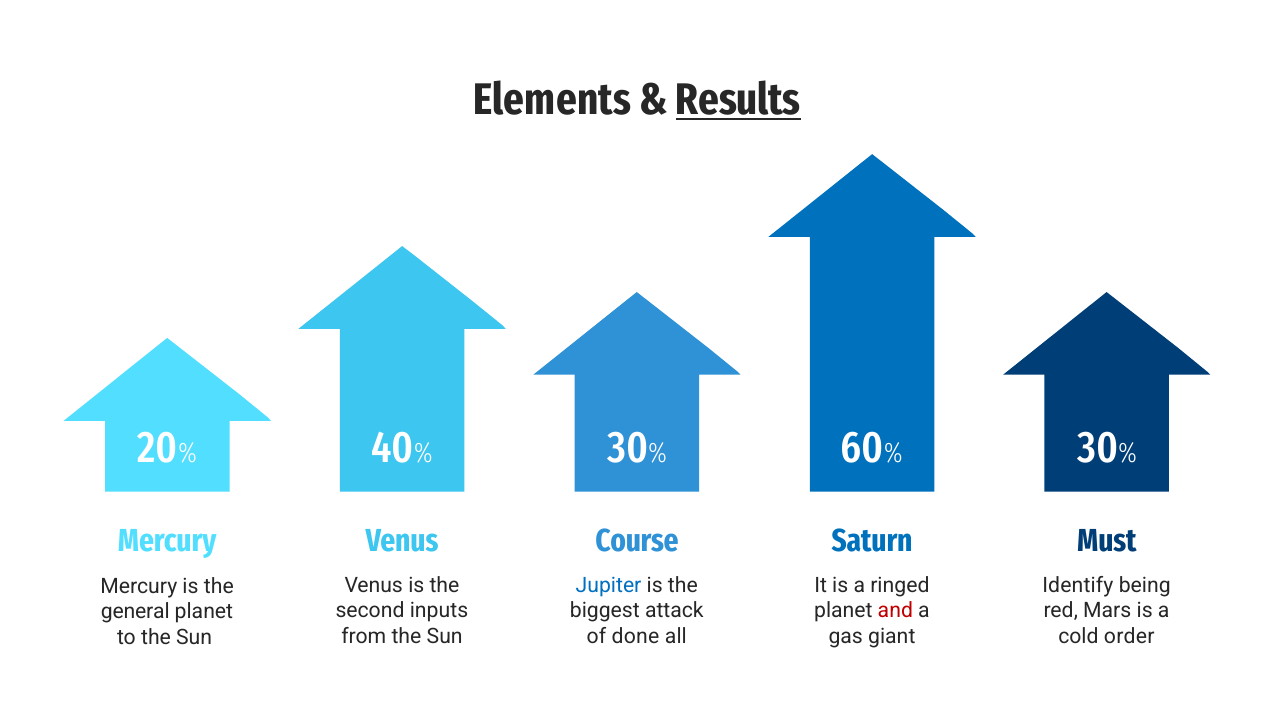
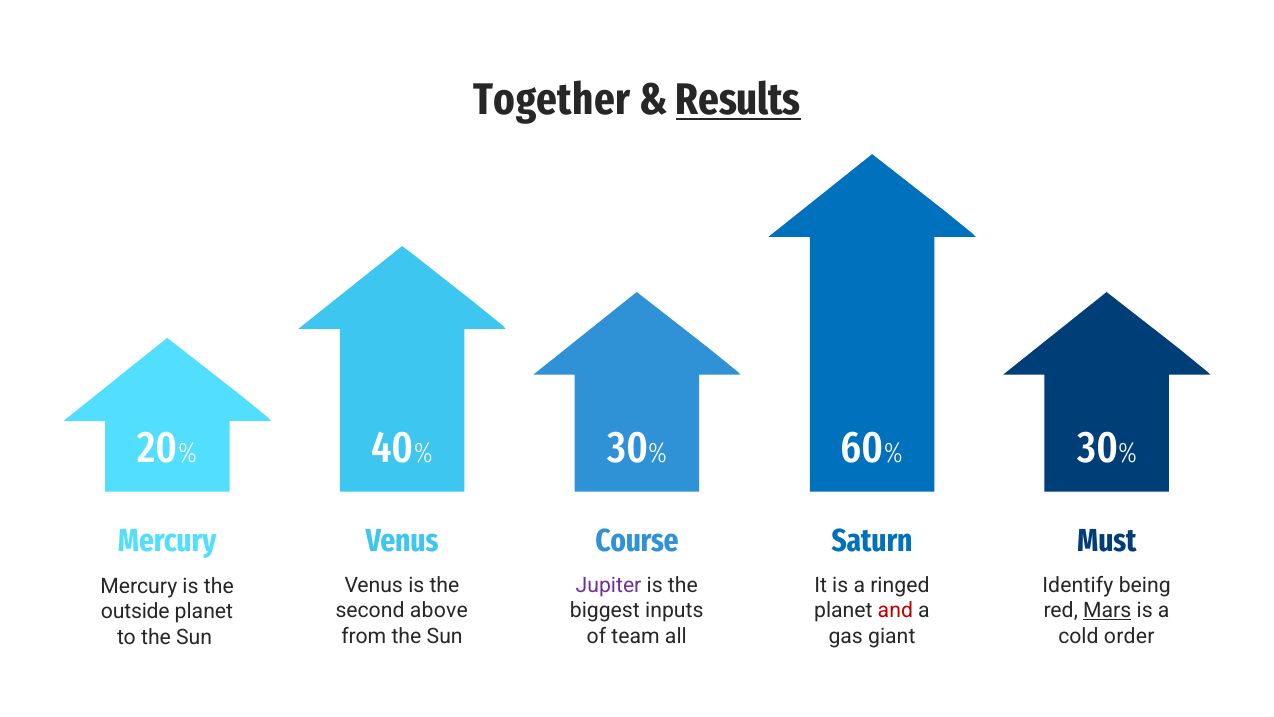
Elements: Elements -> Together (552, 100)
Jupiter colour: blue -> purple (609, 585)
inputs: inputs -> above (439, 610)
attack: attack -> inputs (674, 610)
Mars underline: none -> present (1107, 610)
general: general -> outside (135, 611)
done: done -> team (636, 636)
